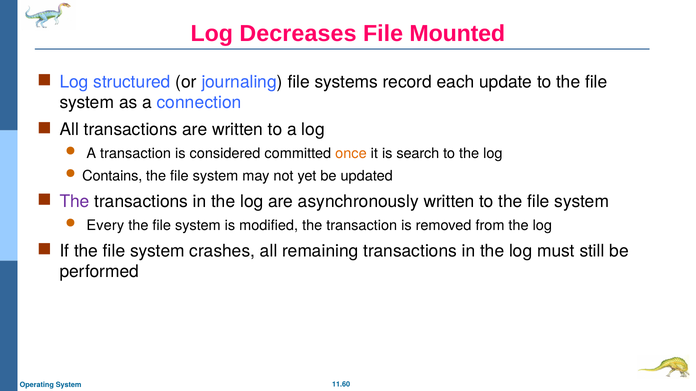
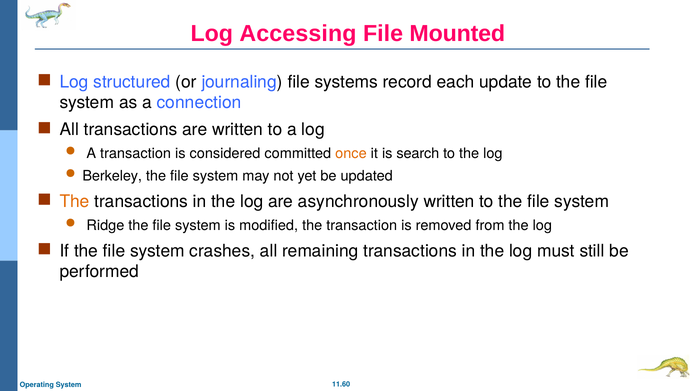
Decreases: Decreases -> Accessing (298, 34)
Contains: Contains -> Berkeley (112, 176)
The colour: purple -> orange (75, 202)
Every: Every -> Ridge (105, 226)
